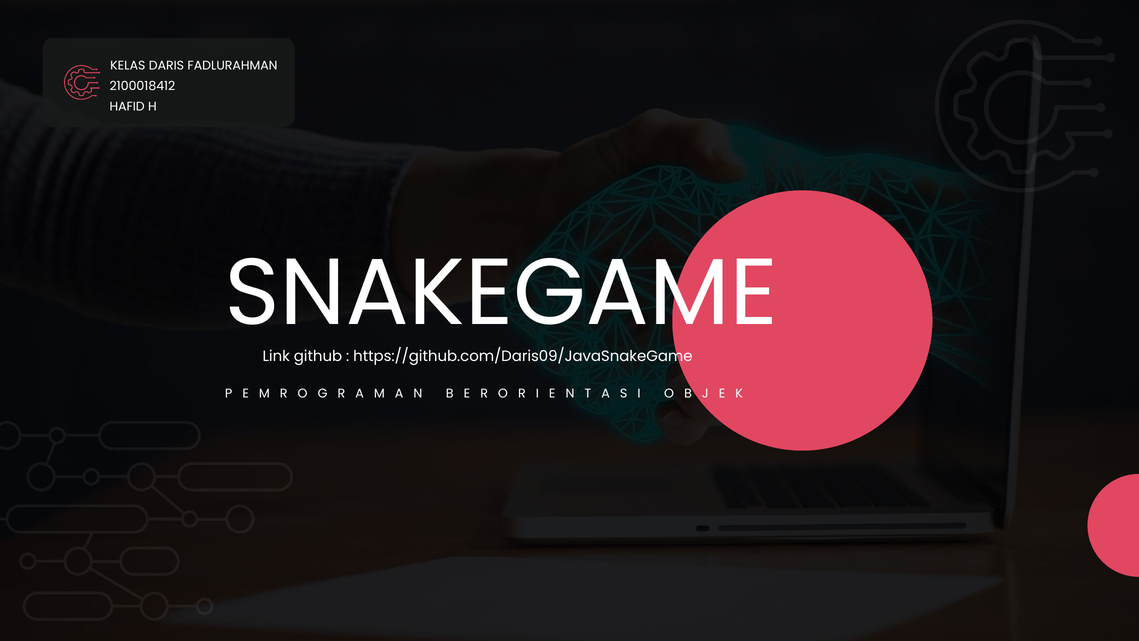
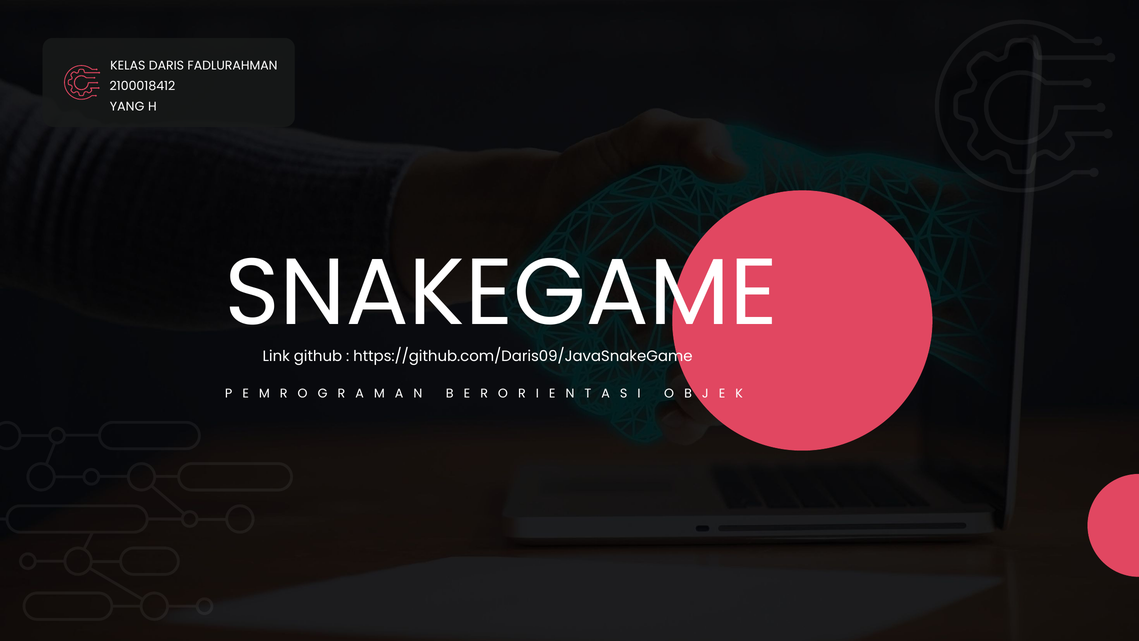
HAFID: HAFID -> YANG (127, 107)
